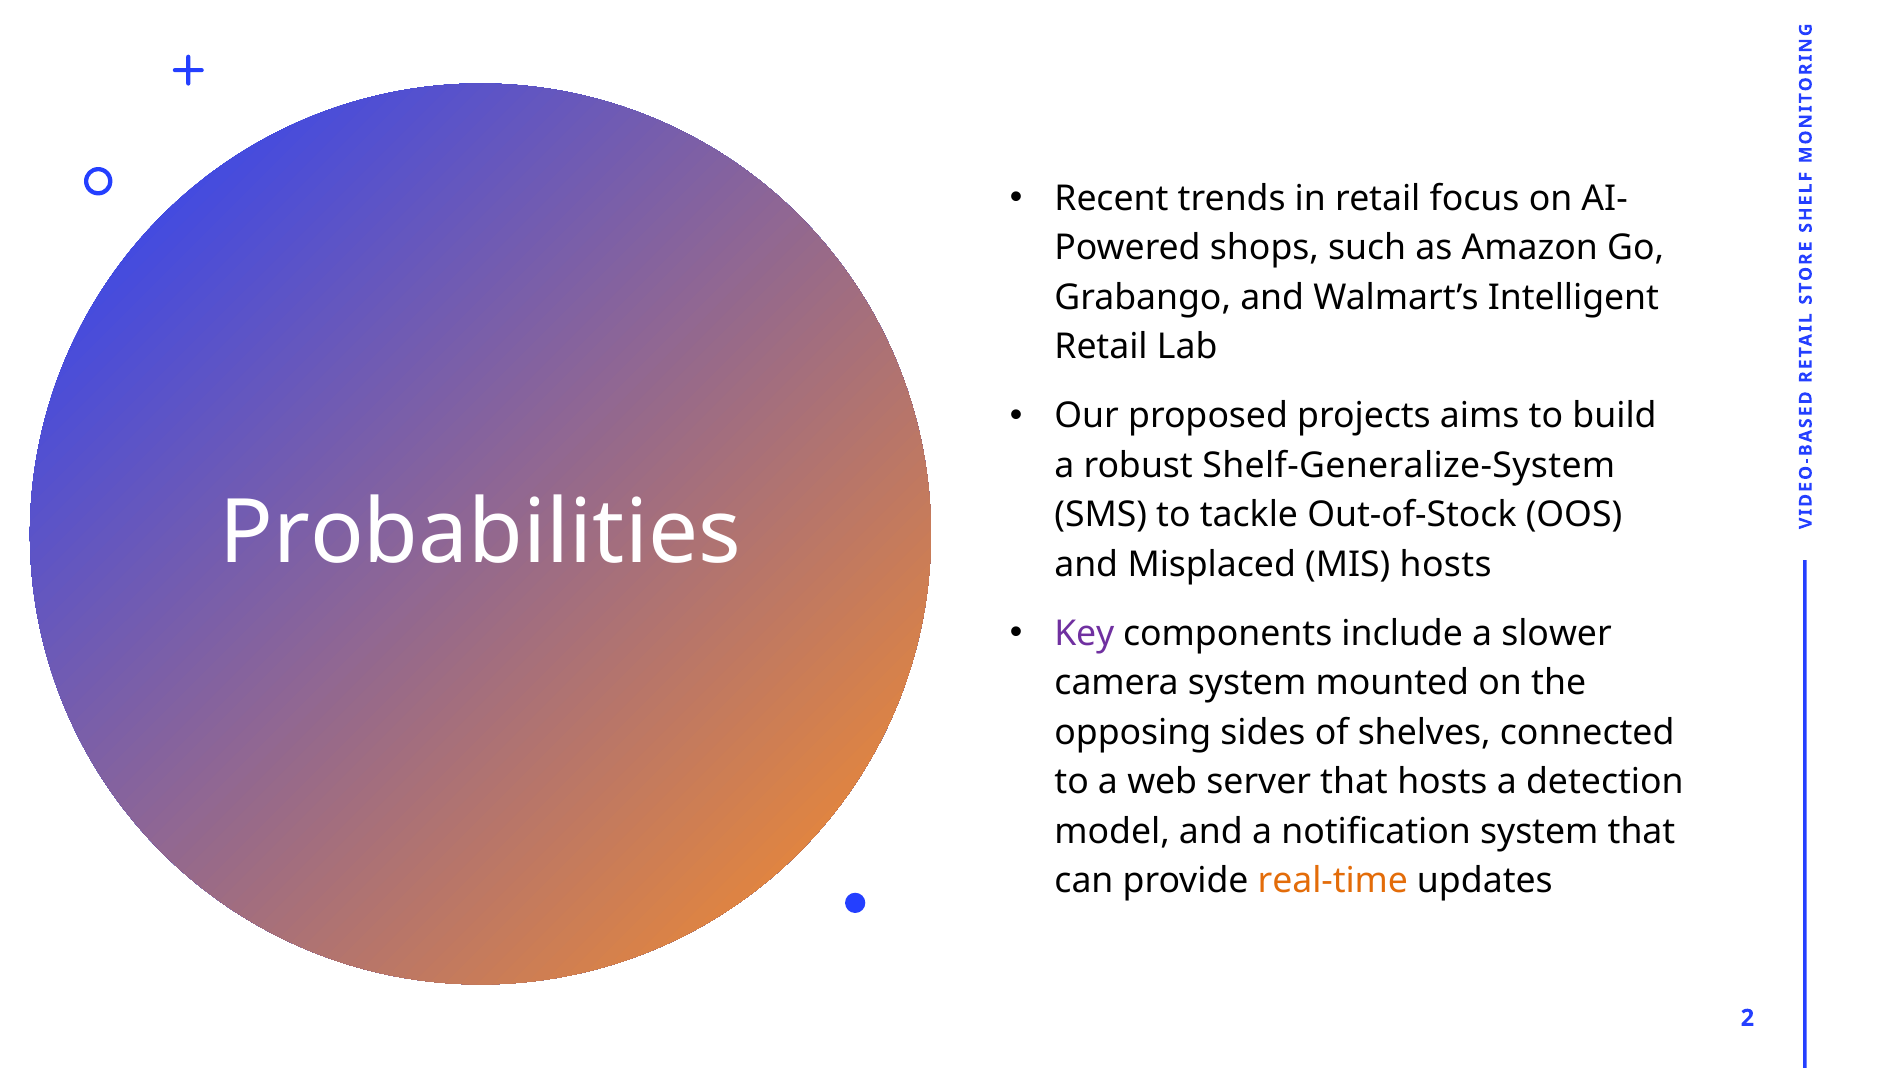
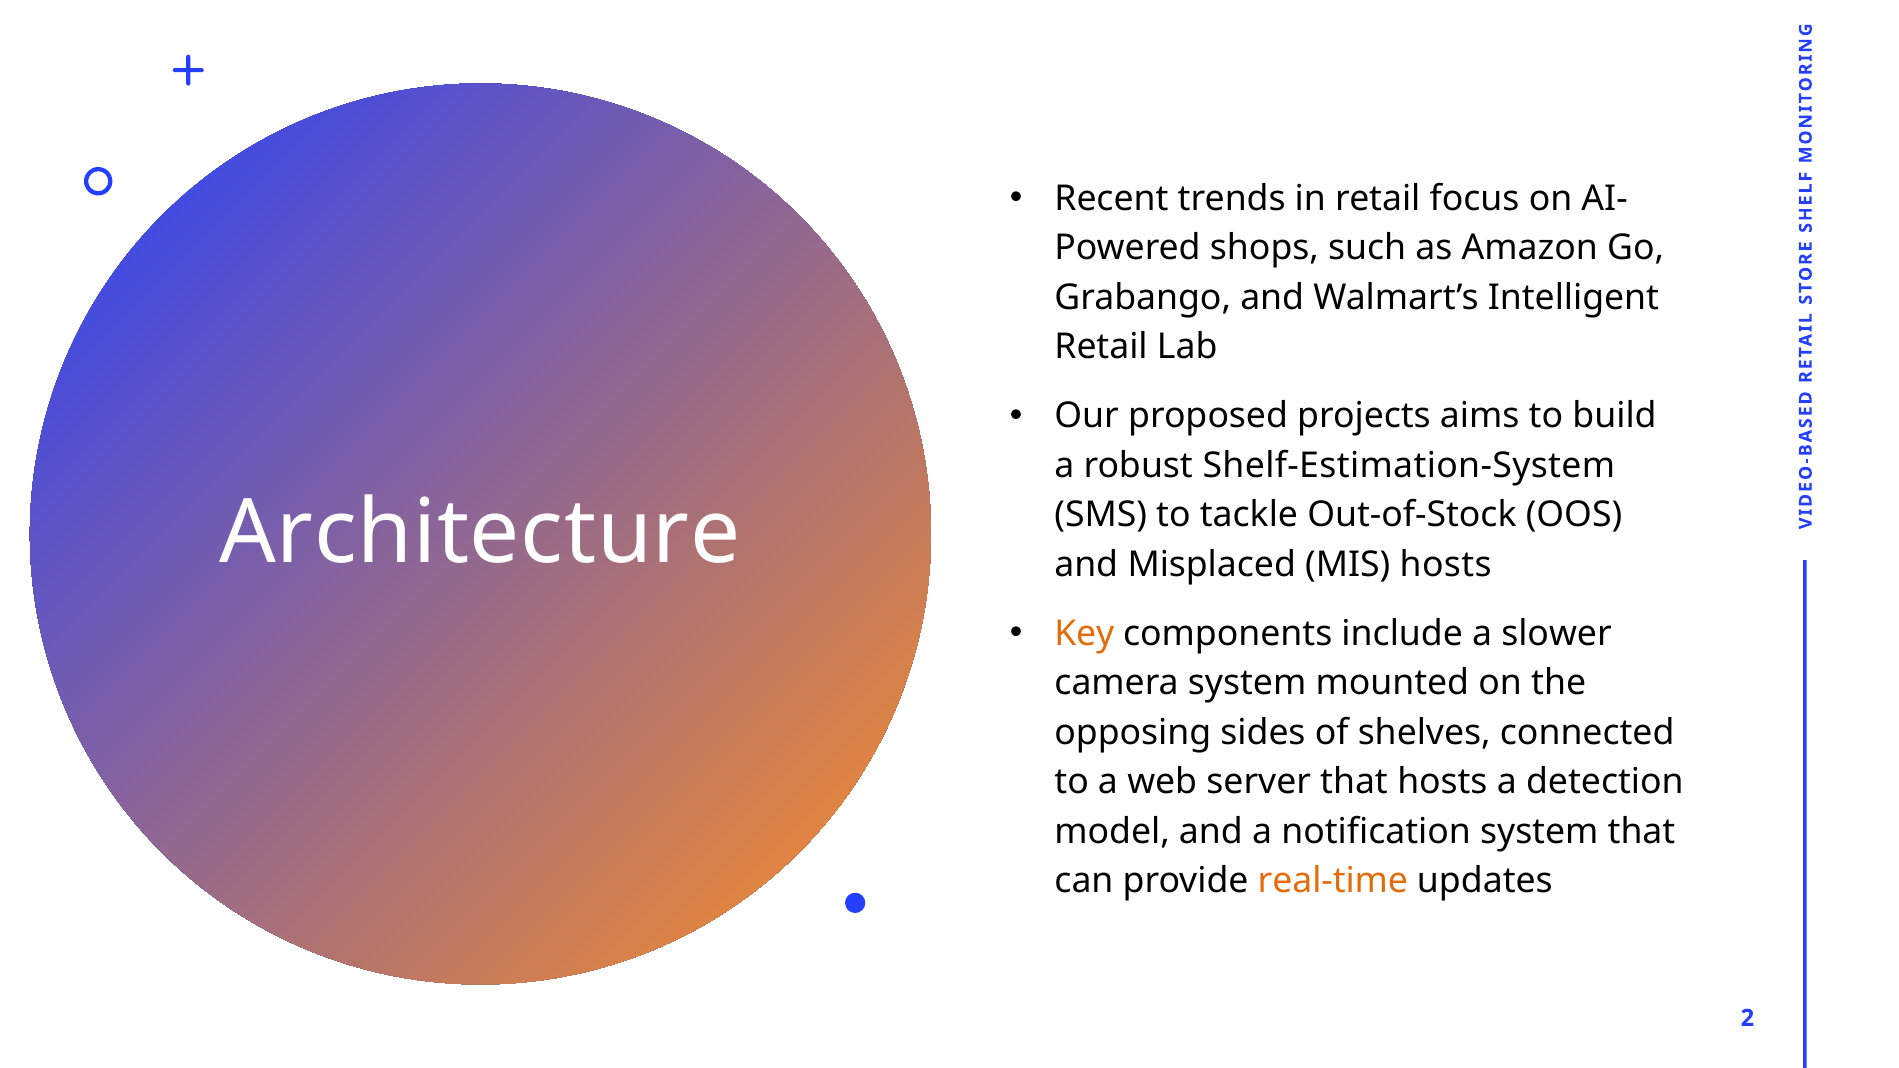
Shelf-Generalize-System: Shelf-Generalize-System -> Shelf-Estimation-System (1409, 466)
Probabilities: Probabilities -> Architecture (480, 534)
Key colour: purple -> orange (1084, 634)
